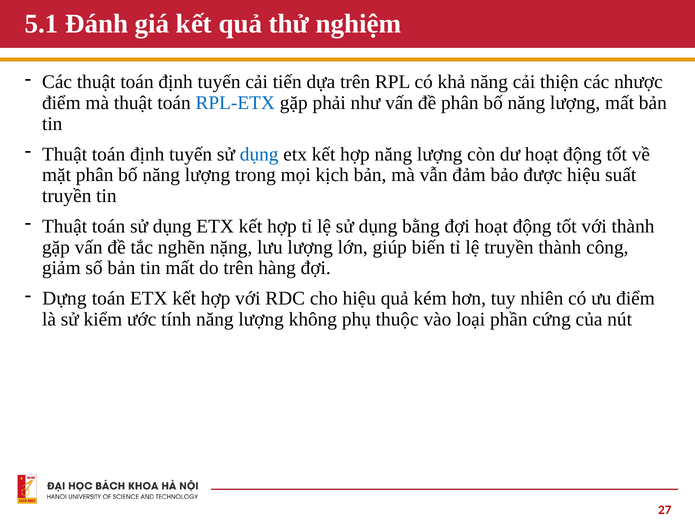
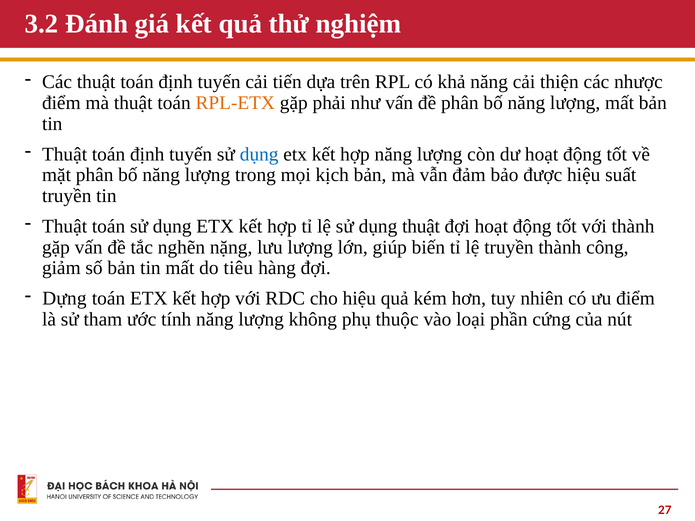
5.1: 5.1 -> 3.2 (42, 24)
RPL-ETX colour: blue -> orange (235, 103)
dụng bằng: bằng -> thuật (421, 227)
do trên: trên -> tiêu (238, 268)
kiểm: kiểm -> tham (103, 320)
